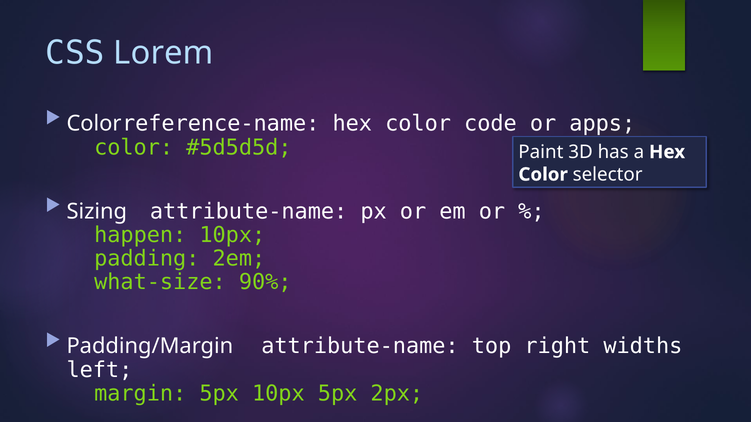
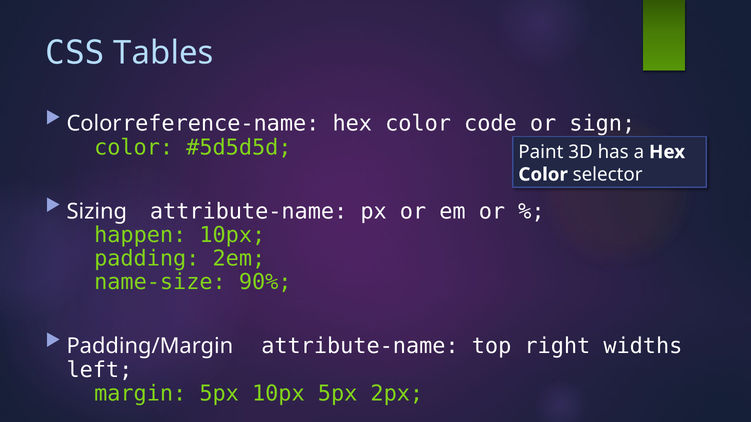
Lorem: Lorem -> Tables (163, 53)
apps: apps -> sign (602, 124)
what-size: what-size -> name-size (160, 283)
